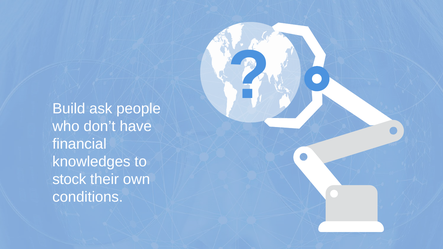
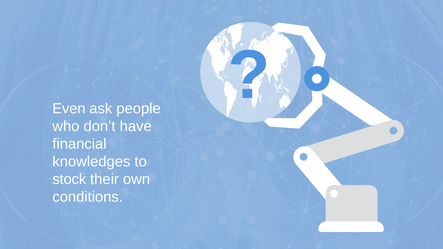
Build: Build -> Even (69, 109)
